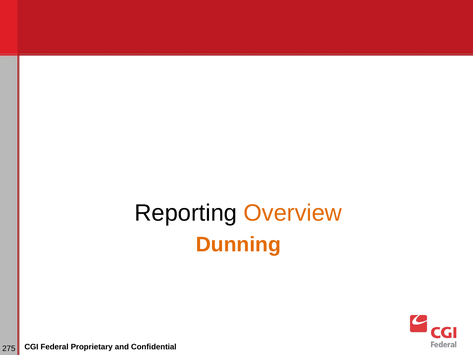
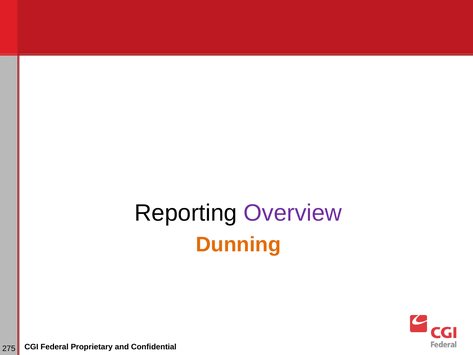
Overview colour: orange -> purple (293, 213)
